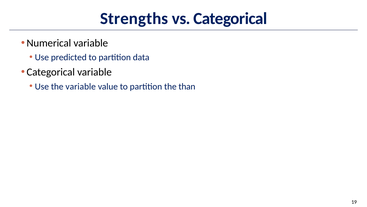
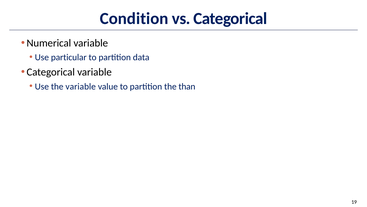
Strengths: Strengths -> Condition (134, 18)
predicted: predicted -> particular (69, 57)
